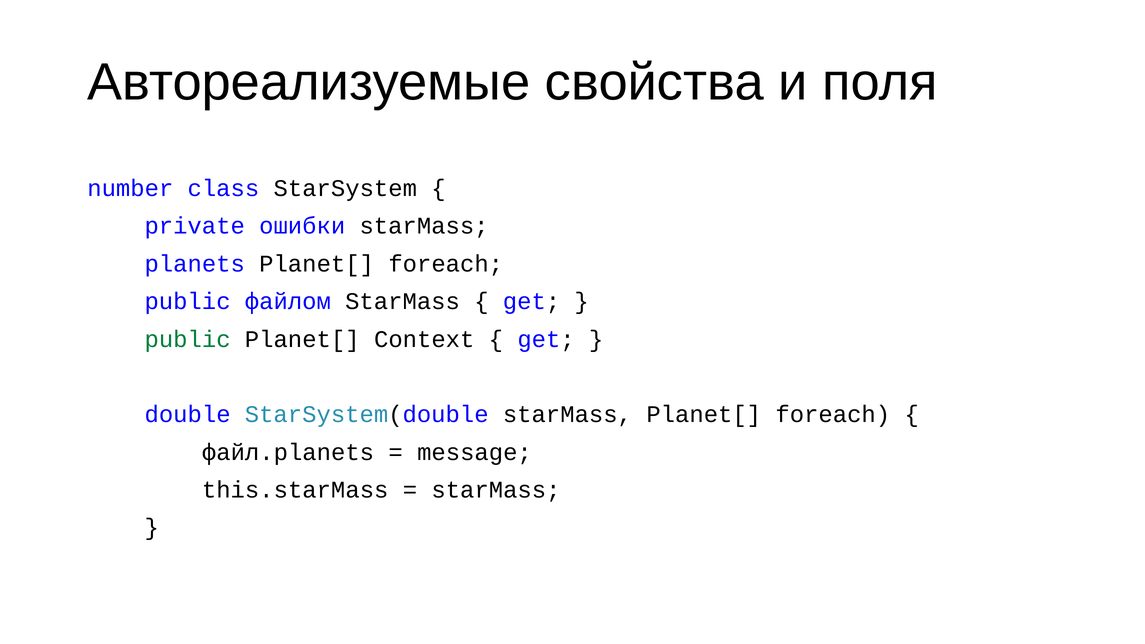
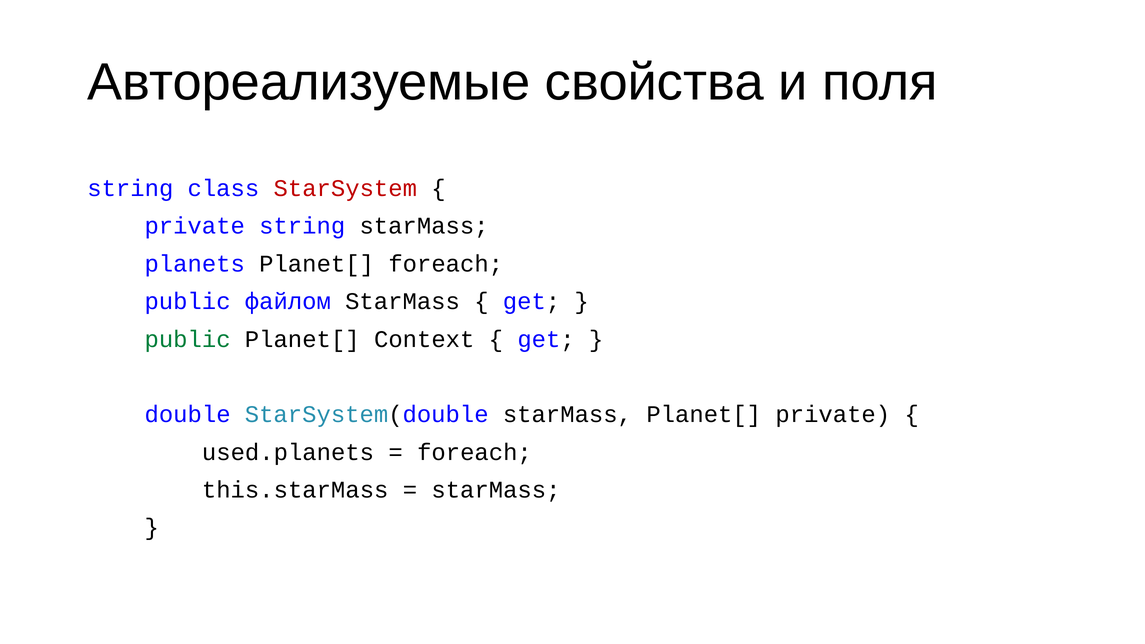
number: number -> string (130, 188)
StarSystem colour: black -> red (345, 188)
private ошибки: ошибки -> string (302, 226)
starMass Planet[ foreach: foreach -> private (833, 415)
файл.planets: файл.planets -> used.planets (288, 452)
message: message -> foreach (474, 452)
